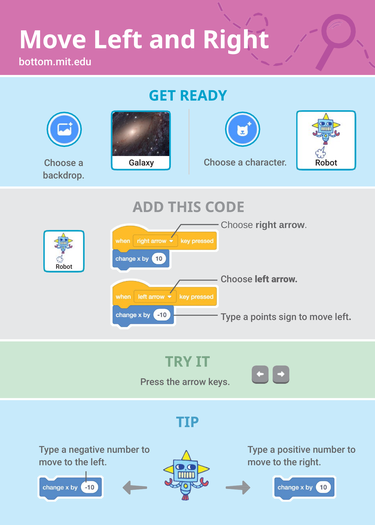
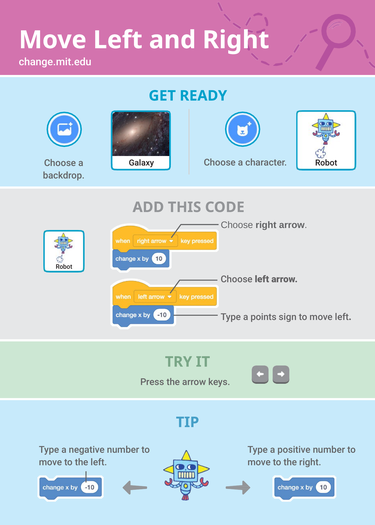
bottom.mit.edu: bottom.mit.edu -> change.mit.edu (55, 62)
